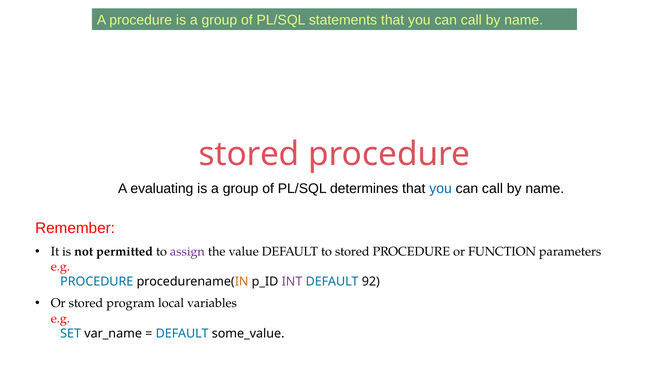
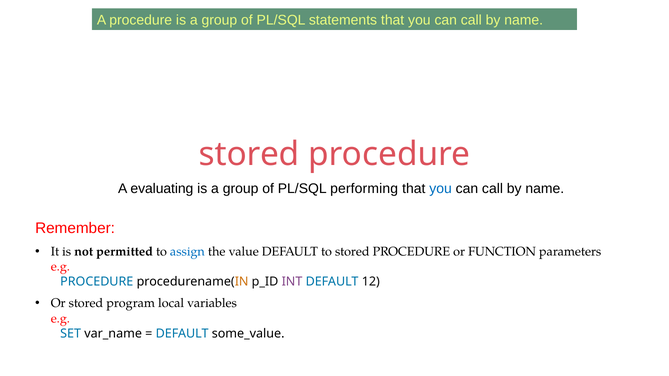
determines: determines -> performing (364, 189)
assign colour: purple -> blue (187, 252)
92: 92 -> 12 (371, 282)
